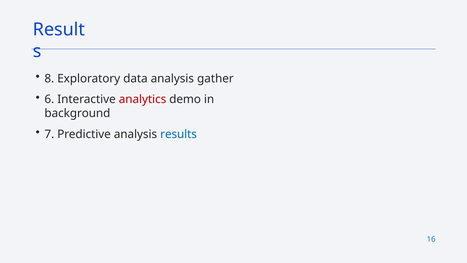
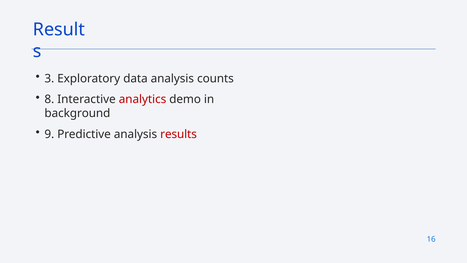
8: 8 -> 3 (49, 78)
gather: gather -> counts (215, 78)
6: 6 -> 8 (49, 99)
7: 7 -> 9 (49, 134)
results colour: blue -> red (179, 134)
